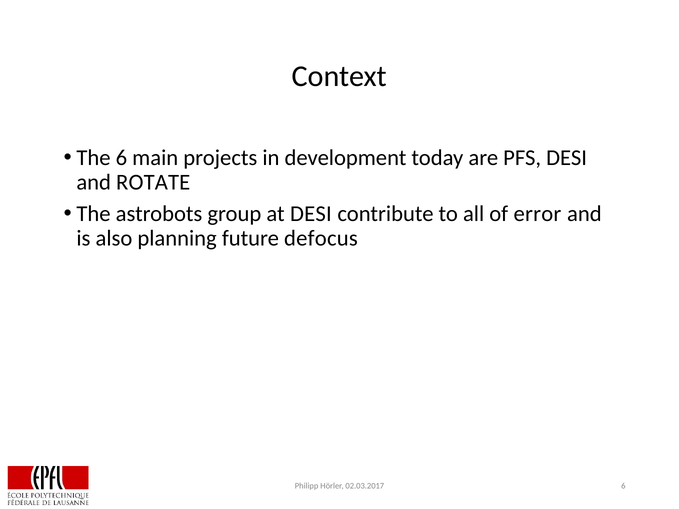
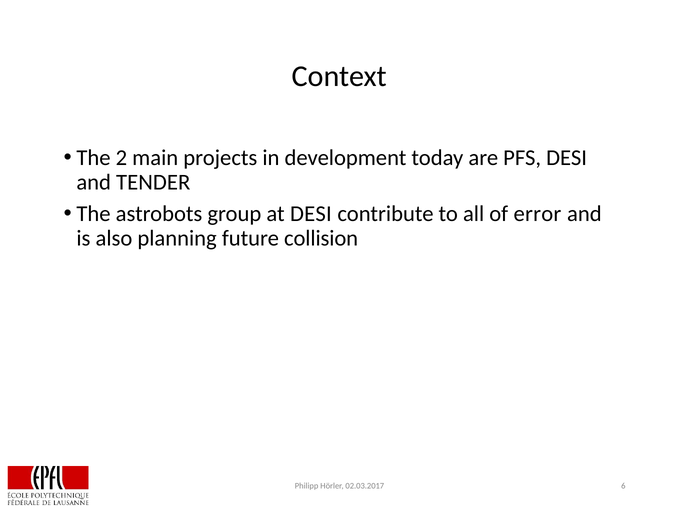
The 6: 6 -> 2 (121, 158)
ROTATE: ROTATE -> TENDER (153, 182)
defocus: defocus -> collision (321, 238)
